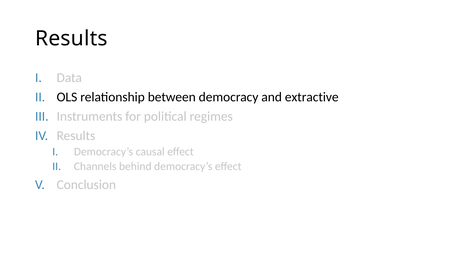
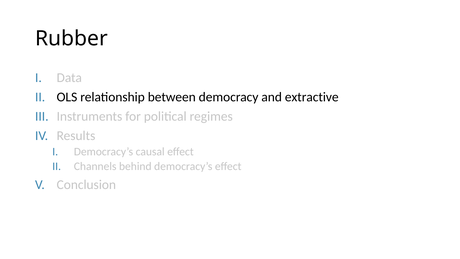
Results: Results -> Rubber (71, 39)
